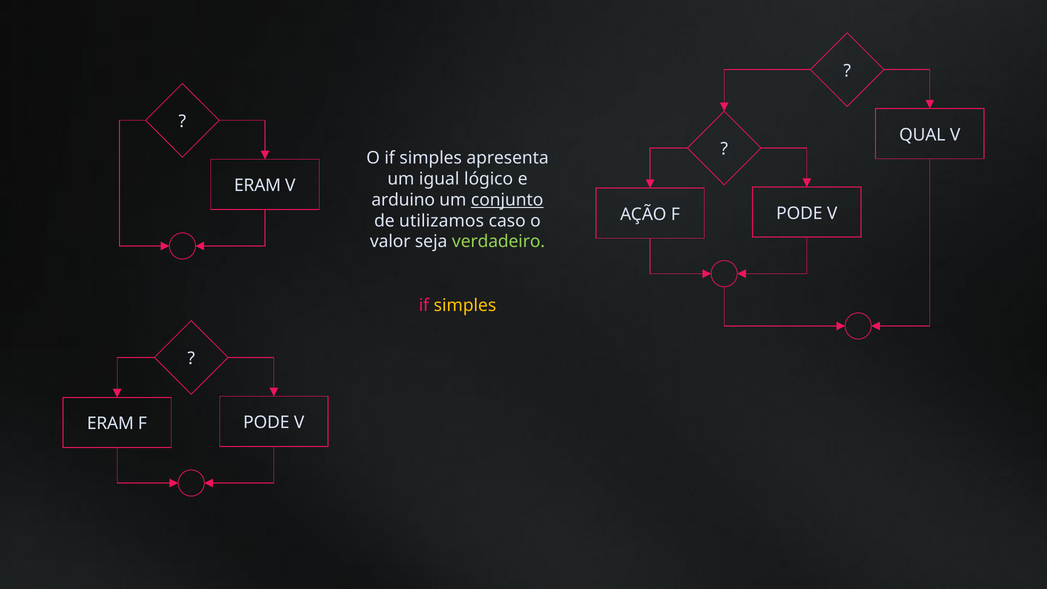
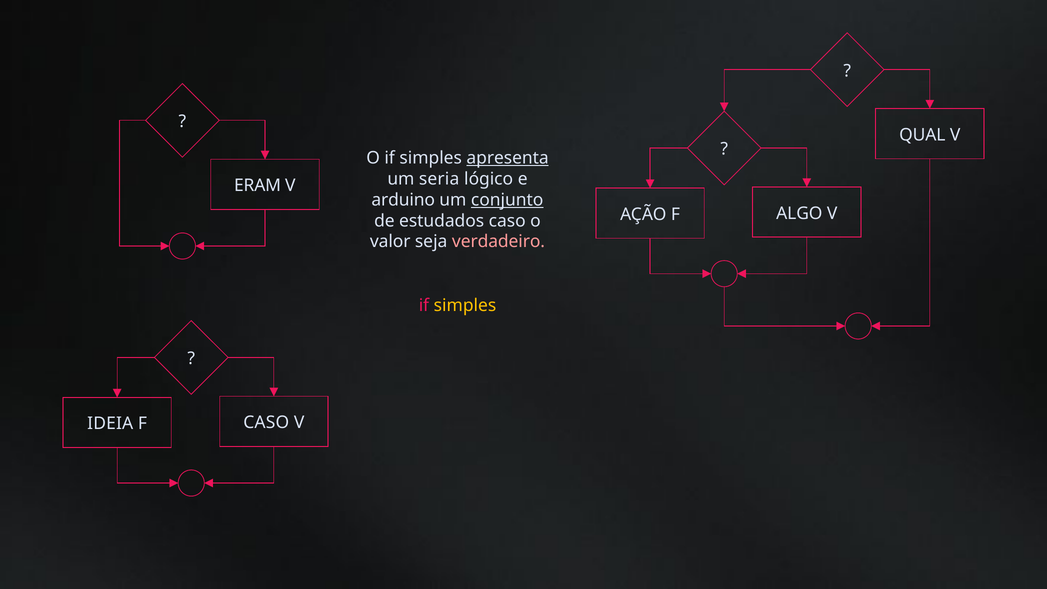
apresenta underline: none -> present (508, 158)
igual: igual -> seria (439, 179)
PODE: PODE -> ALGO (799, 213)
utilizamos: utilizamos -> estudados (442, 221)
verdadeiro colour: light green -> pink (499, 242)
PODE: PODE -> CASO (266, 423)
ERAM: ERAM -> IDEIA (110, 424)
